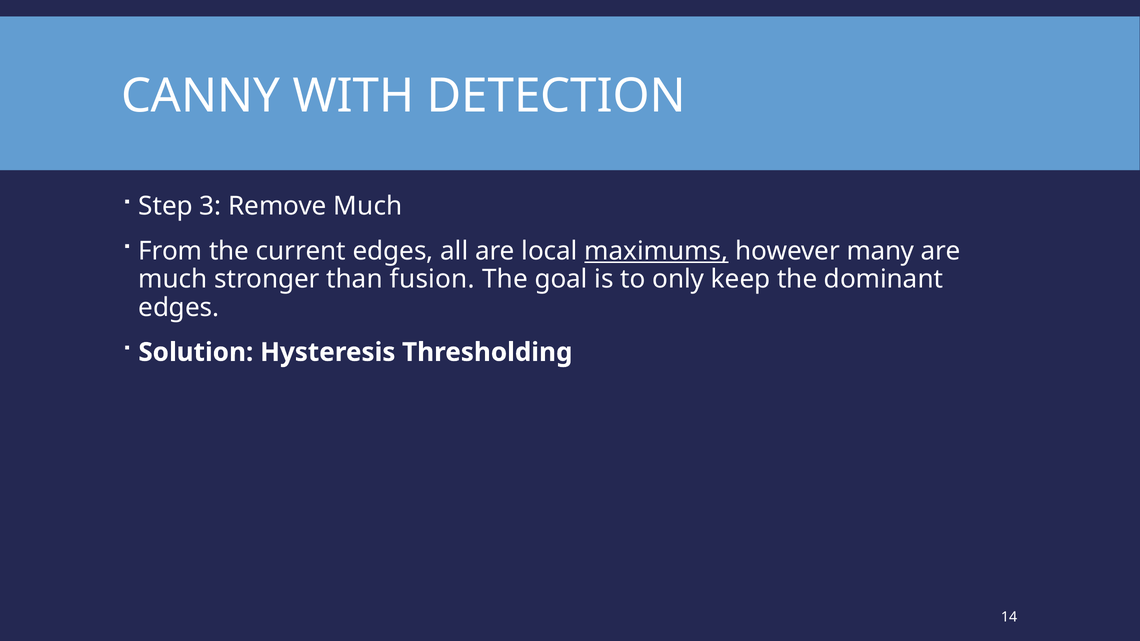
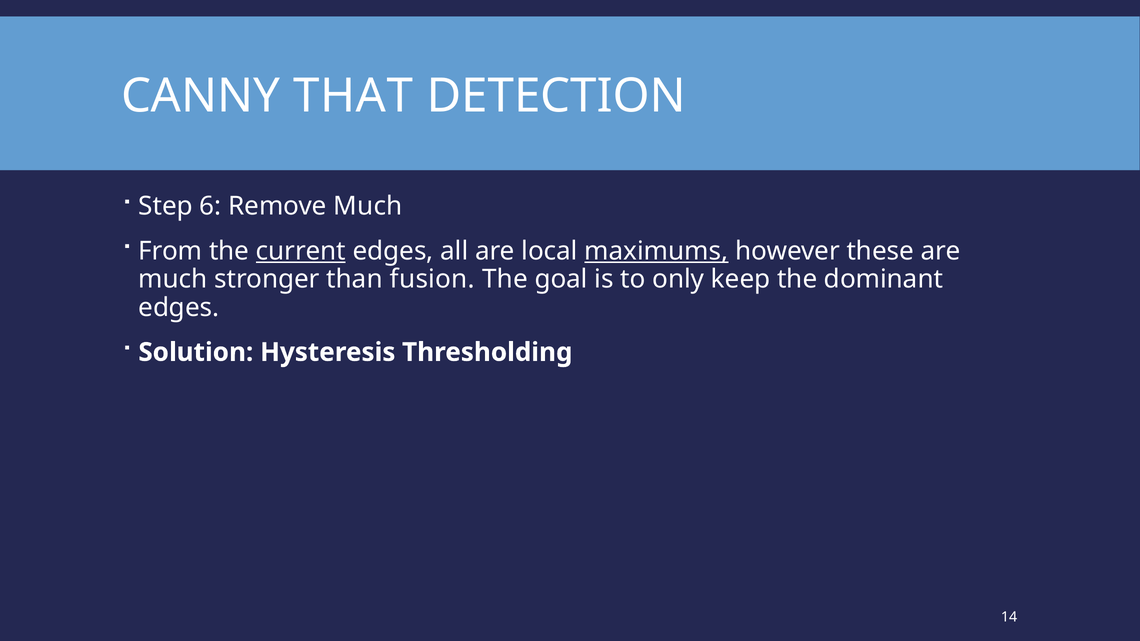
WITH: WITH -> THAT (353, 96)
3: 3 -> 6 (210, 206)
current underline: none -> present (301, 251)
many: many -> these (880, 251)
